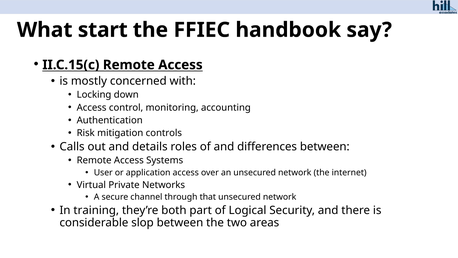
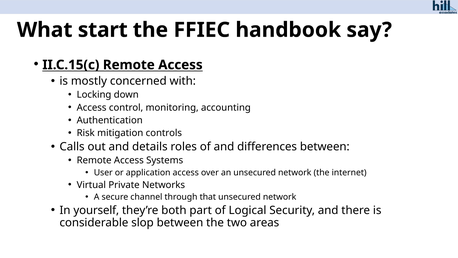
training: training -> yourself (96, 210)
